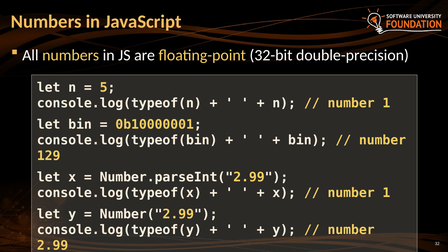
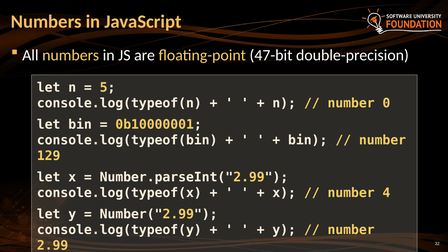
32-bit: 32-bit -> 47-bit (271, 55)
1: 1 -> 0 (386, 103)
1: 1 -> 4 (386, 193)
